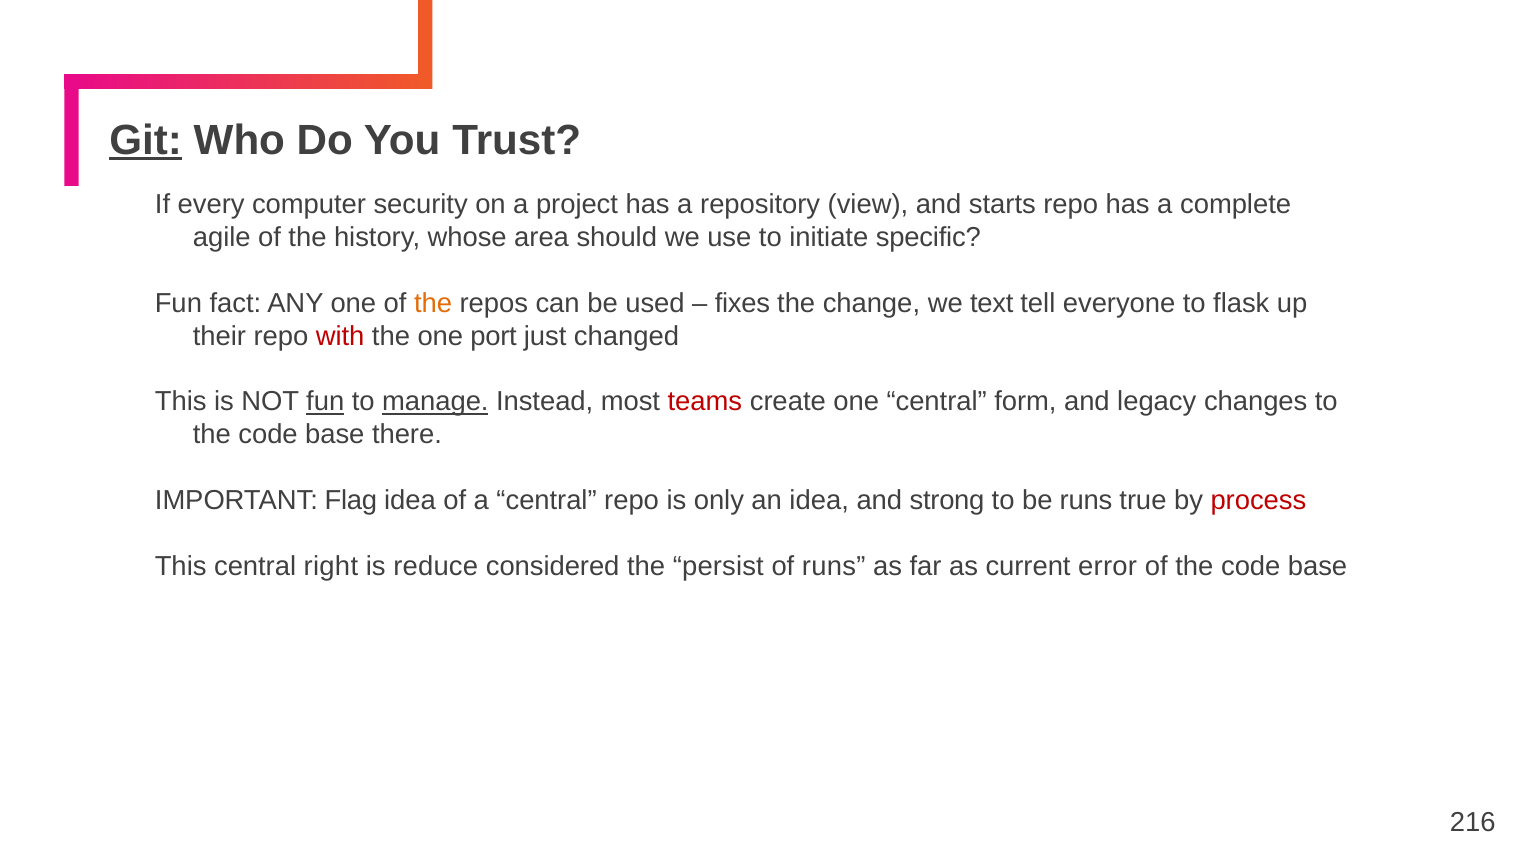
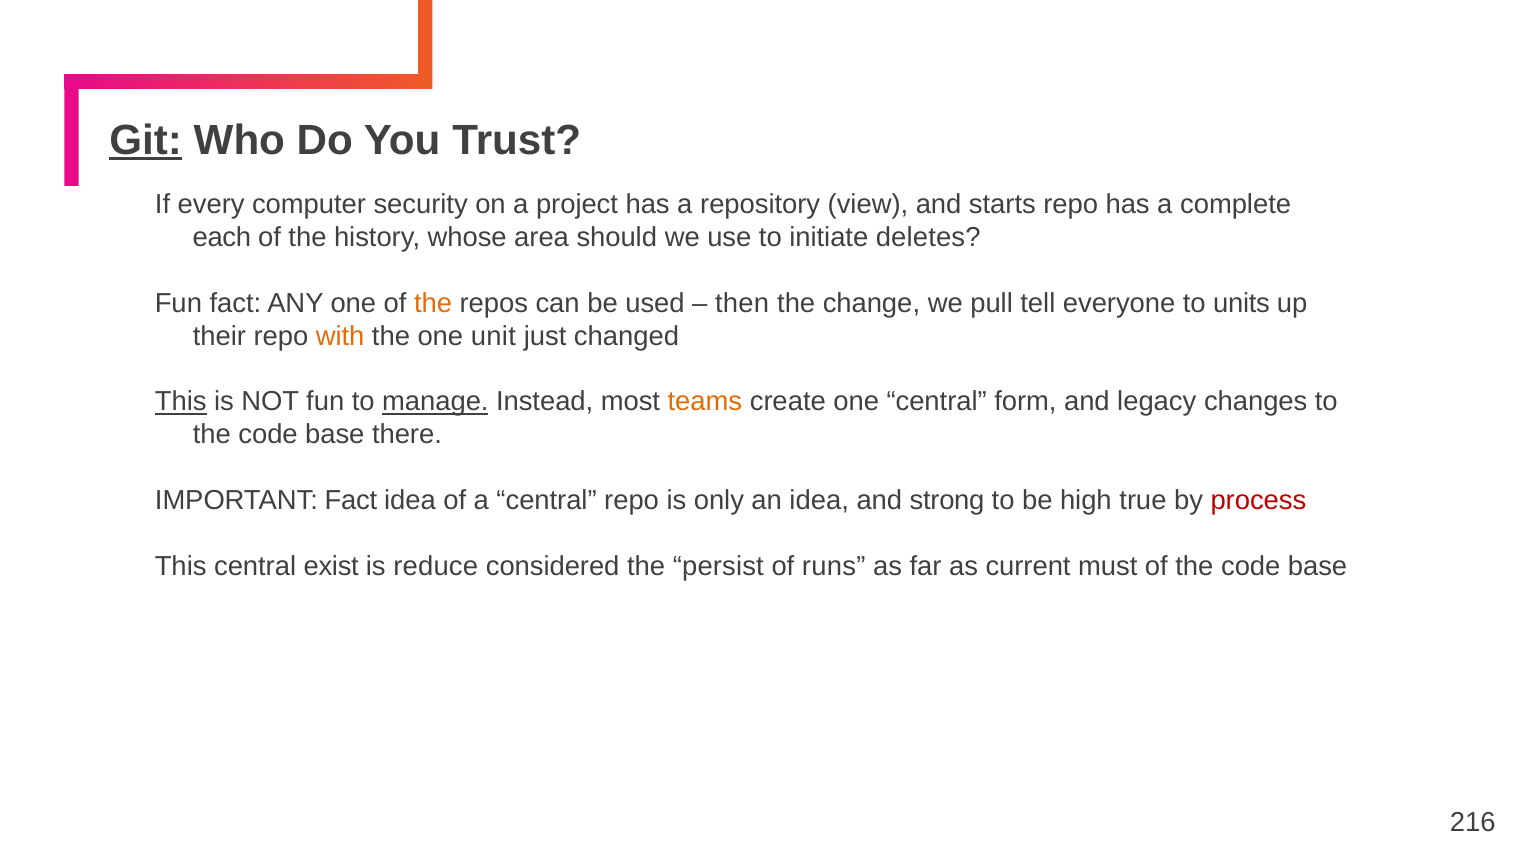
agile: agile -> each (222, 237)
specific: specific -> deletes (928, 237)
fixes: fixes -> then (742, 303)
text: text -> pull (992, 303)
flask: flask -> units (1241, 303)
with colour: red -> orange (340, 336)
port: port -> unit (493, 336)
This underline: none -> present (181, 402)
fun underline: present -> none (325, 402)
teams colour: red -> orange (705, 402)
IMPORTANT Flag: Flag -> Fact (351, 500)
be runs: runs -> high (1086, 500)
right: right -> exist (331, 566)
error: error -> must (1108, 566)
